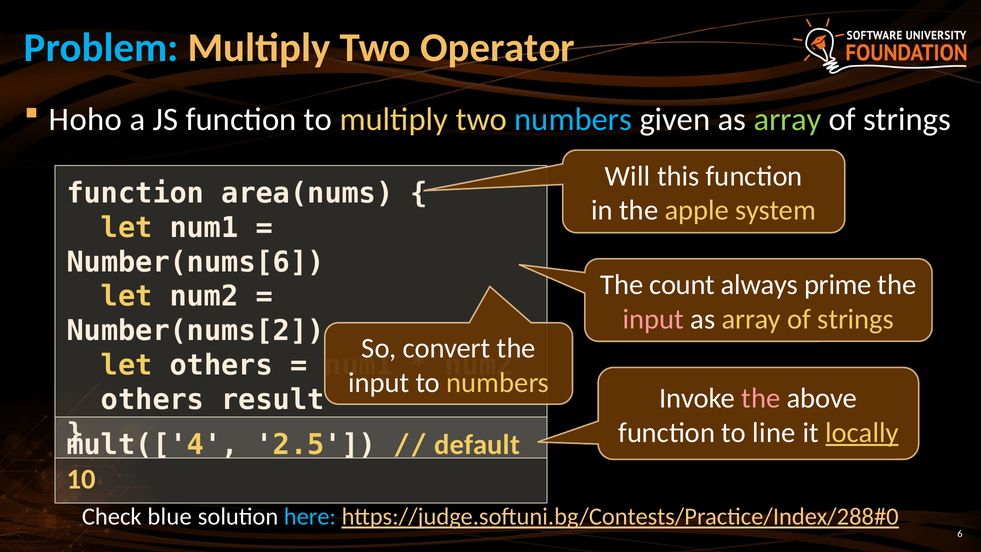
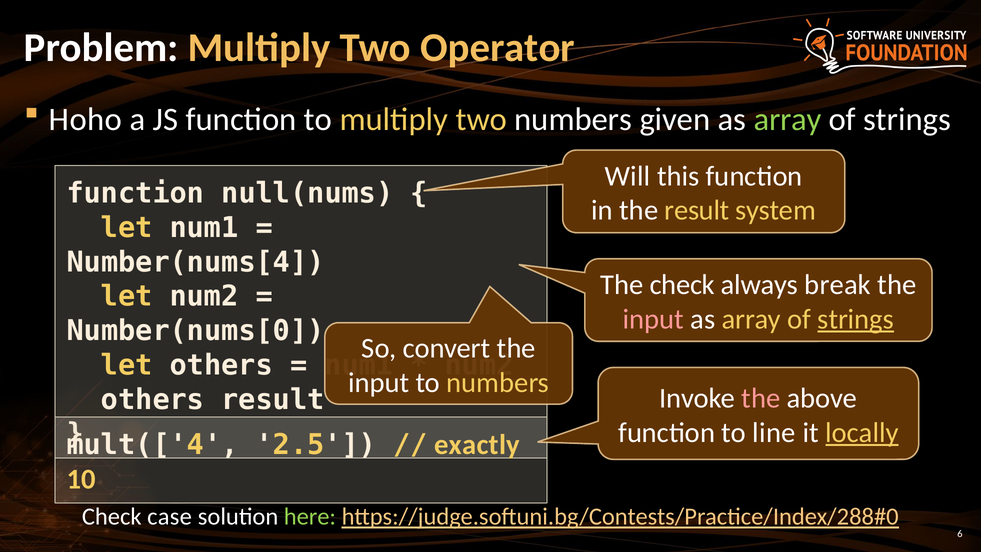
Problem colour: light blue -> white (101, 48)
numbers colour: light blue -> white (573, 119)
area(nums: area(nums -> null(nums (307, 193)
the apple: apple -> result (697, 211)
Number(nums[6: Number(nums[6 -> Number(nums[4 (196, 262)
The count: count -> check (682, 285)
prime: prime -> break (838, 285)
strings underline: none -> present (856, 319)
Number(nums[2: Number(nums[2 -> Number(nums[0 (196, 331)
default: default -> exactly (477, 445)
blue: blue -> case (170, 517)
here colour: light blue -> light green (310, 517)
